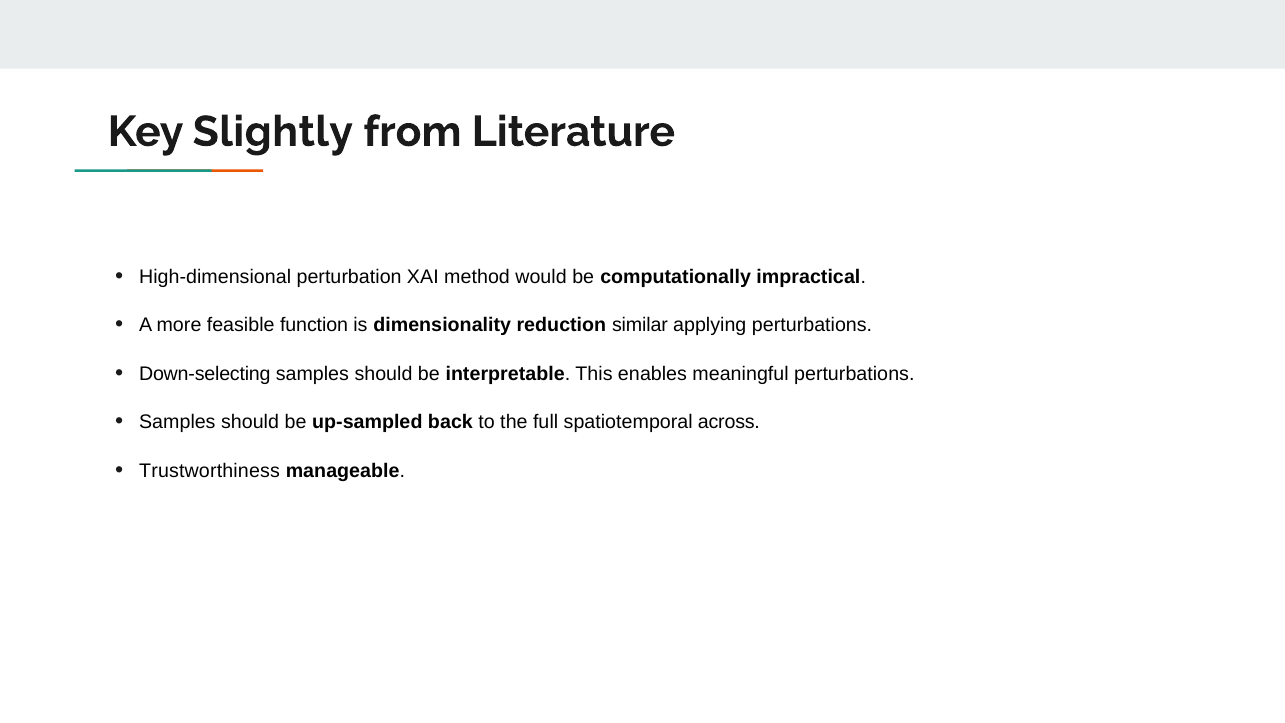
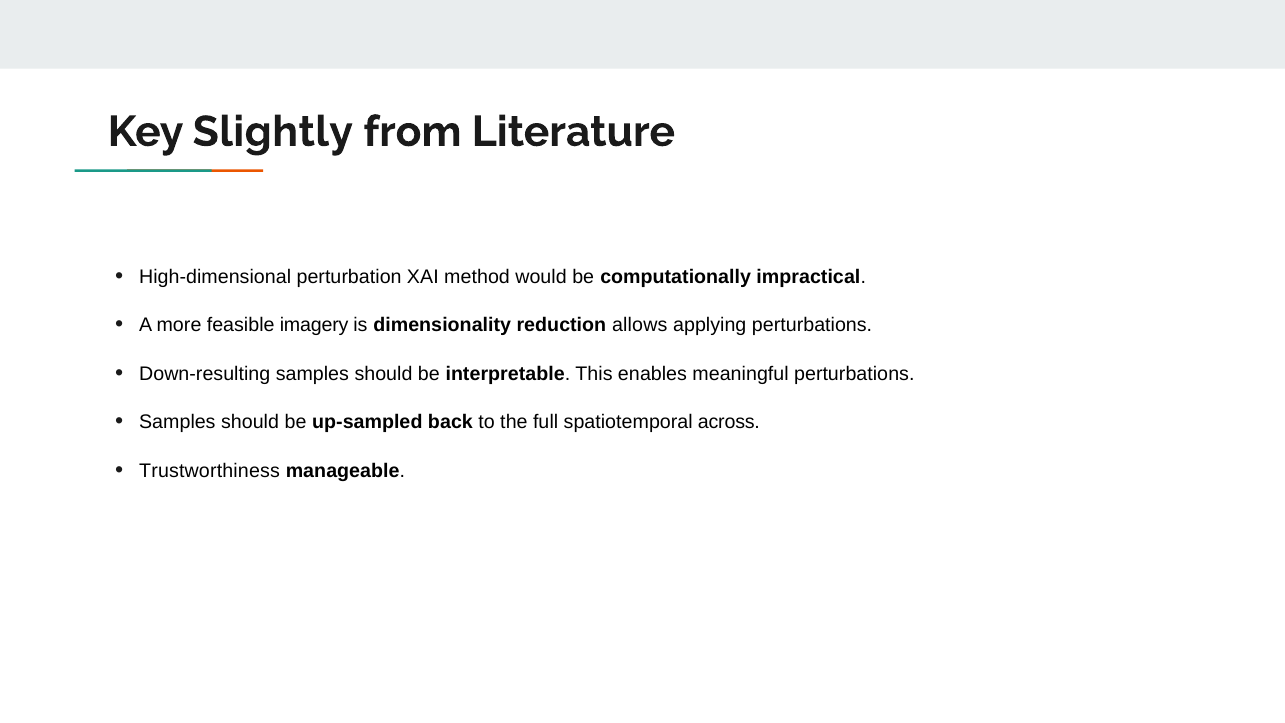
function: function -> imagery (314, 325)
similar: similar -> allows (640, 325)
Down-selecting: Down-selecting -> Down-resulting (205, 374)
